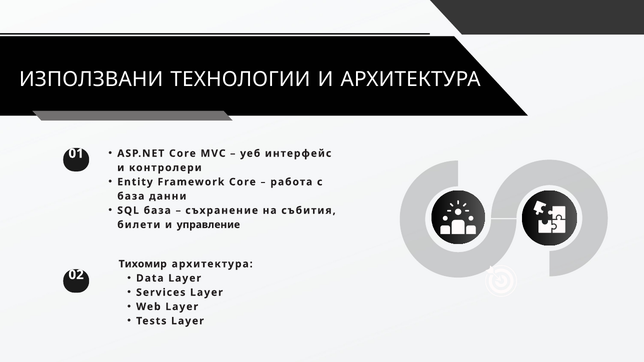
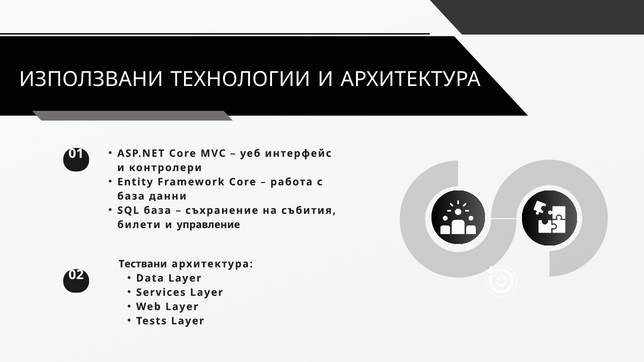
Тихомир: Тихомир -> Тествани (143, 264)
